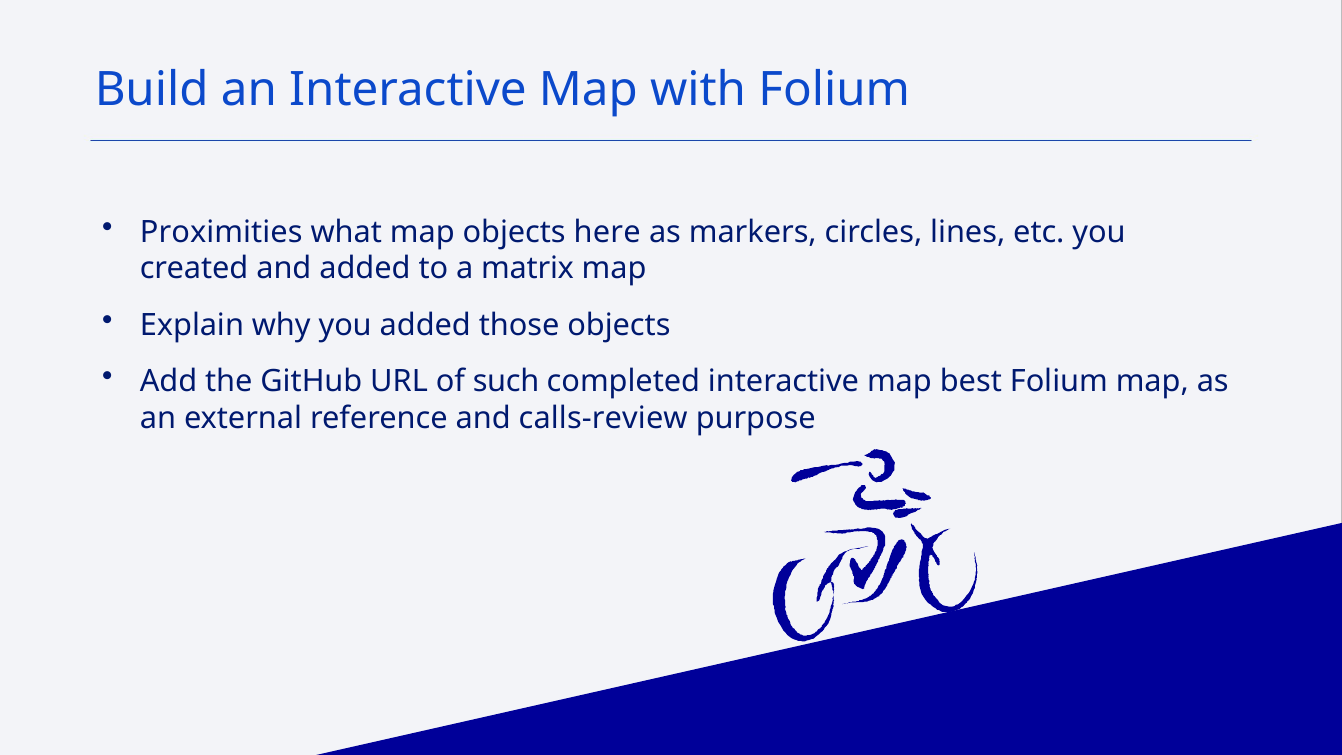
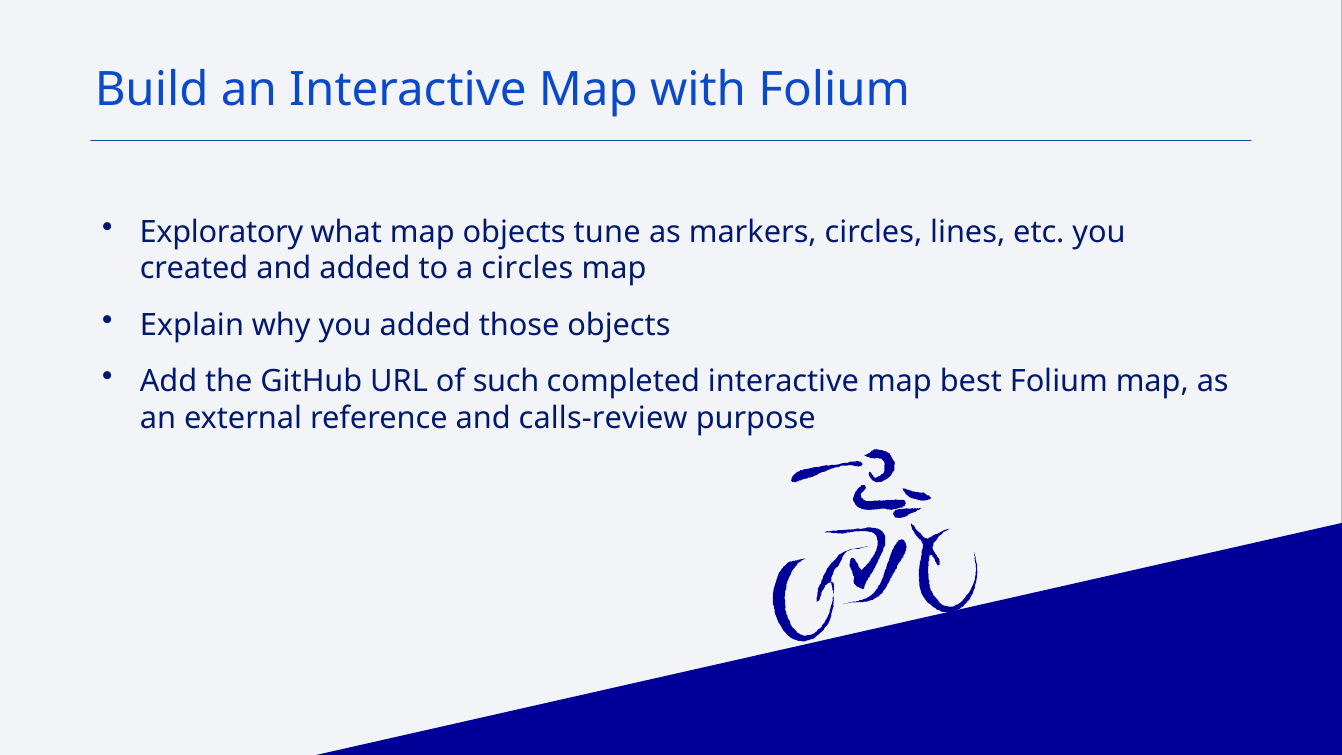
Proximities: Proximities -> Exploratory (221, 232)
here: here -> tune (607, 232)
a matrix: matrix -> circles (527, 269)
